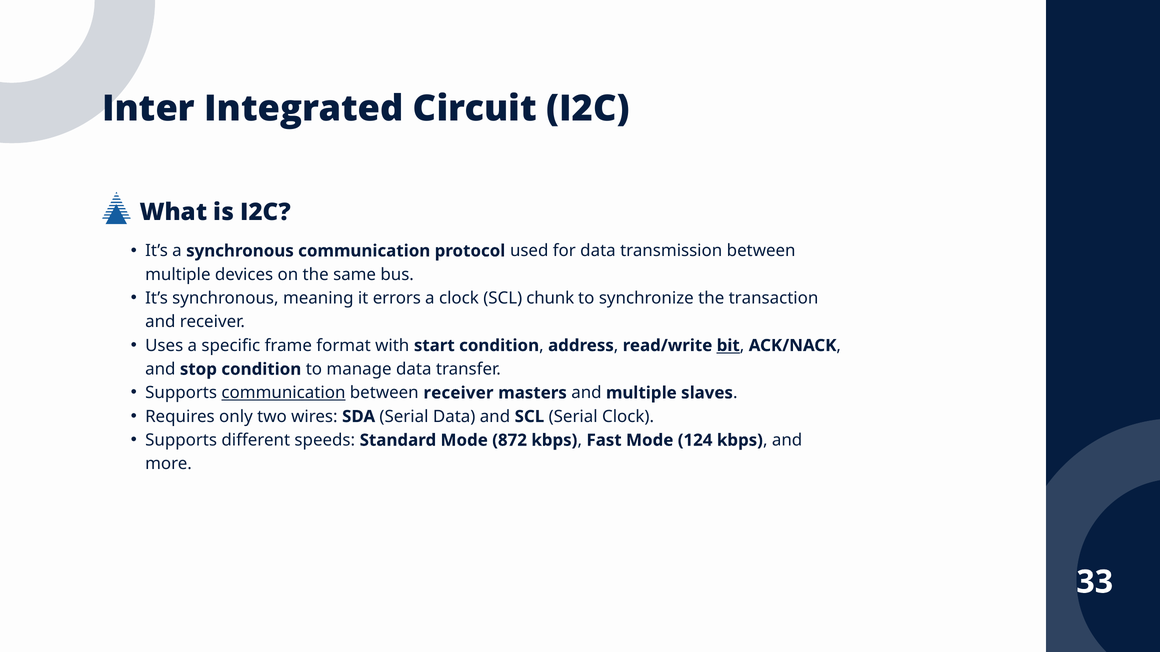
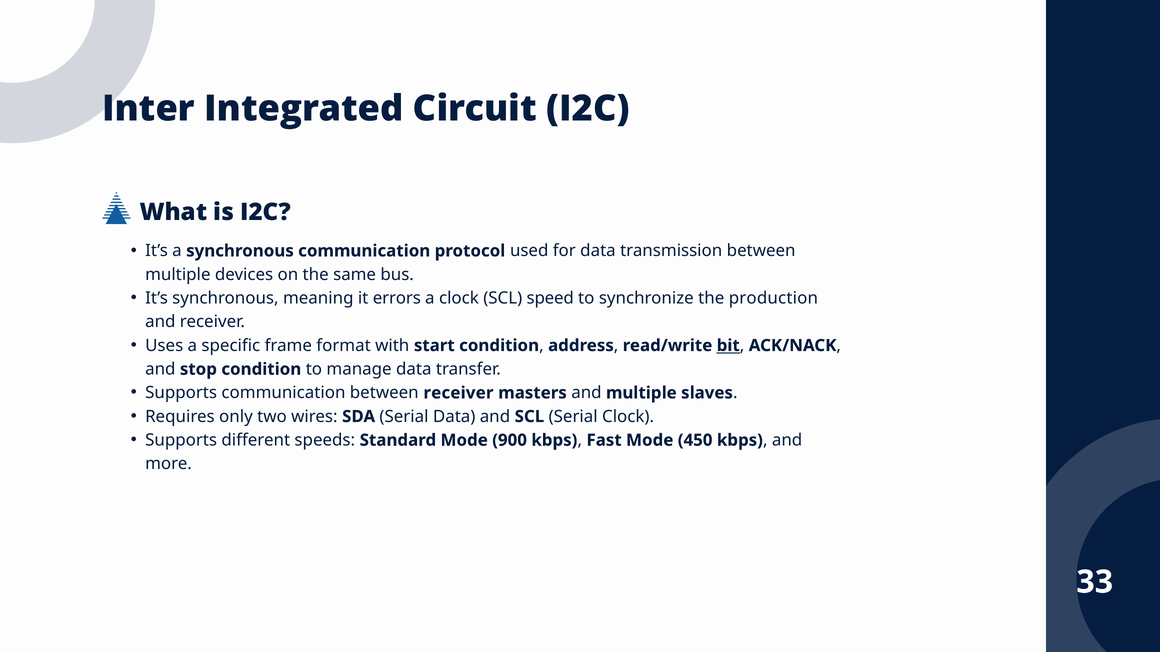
chunk: chunk -> speed (550, 298)
transaction: transaction -> production (773, 298)
communication underline: present -> none (283, 393)
872: 872 -> 900 (510, 441)
124: 124 -> 450 (695, 441)
